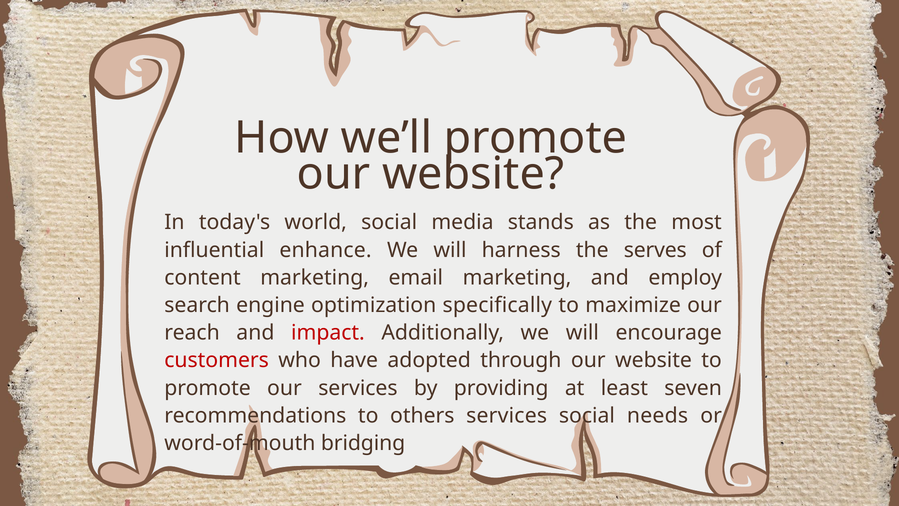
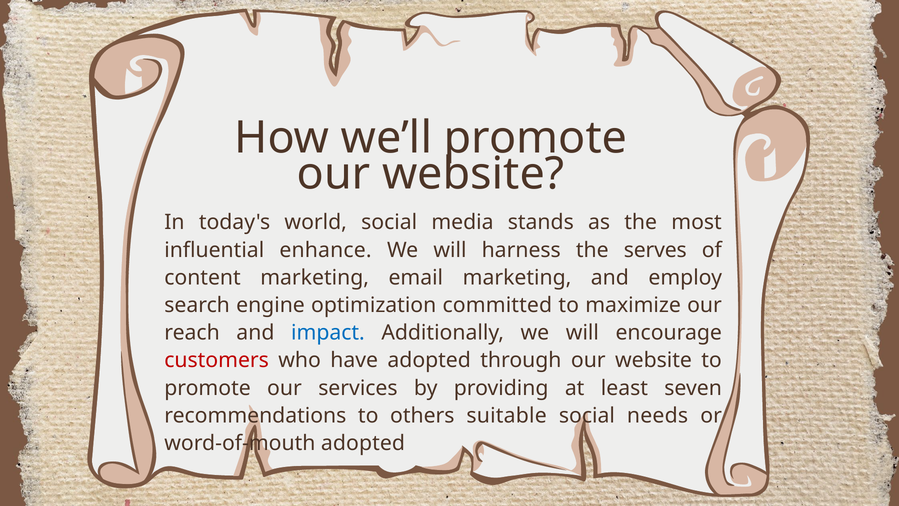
specifically: specifically -> committed (497, 305)
impact colour: red -> blue (328, 333)
others services: services -> suitable (507, 415)
word-of-mouth bridging: bridging -> adopted (363, 443)
